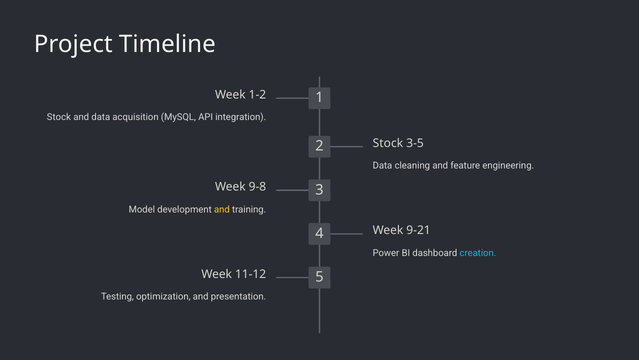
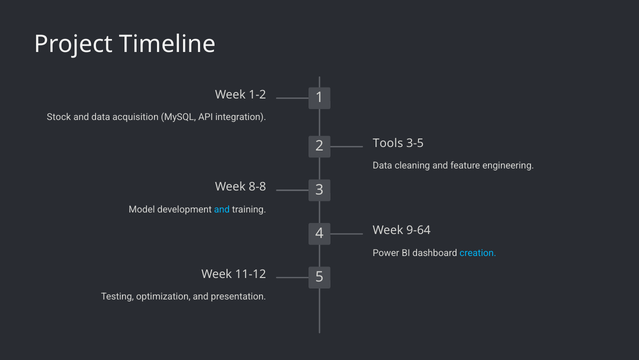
2 Stock: Stock -> Tools (388, 143)
9-8: 9-8 -> 8-8 (257, 187)
and colour: yellow -> light blue (222, 209)
9-21: 9-21 -> 9-64 (419, 230)
